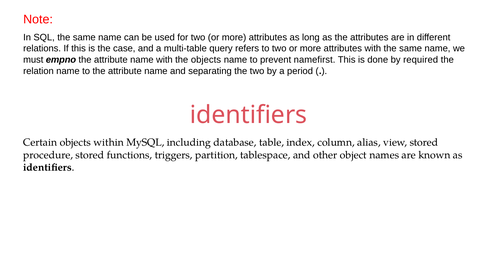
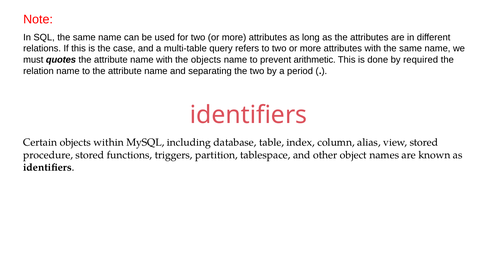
empno: empno -> quotes (61, 60)
namefirst: namefirst -> arithmetic (315, 60)
